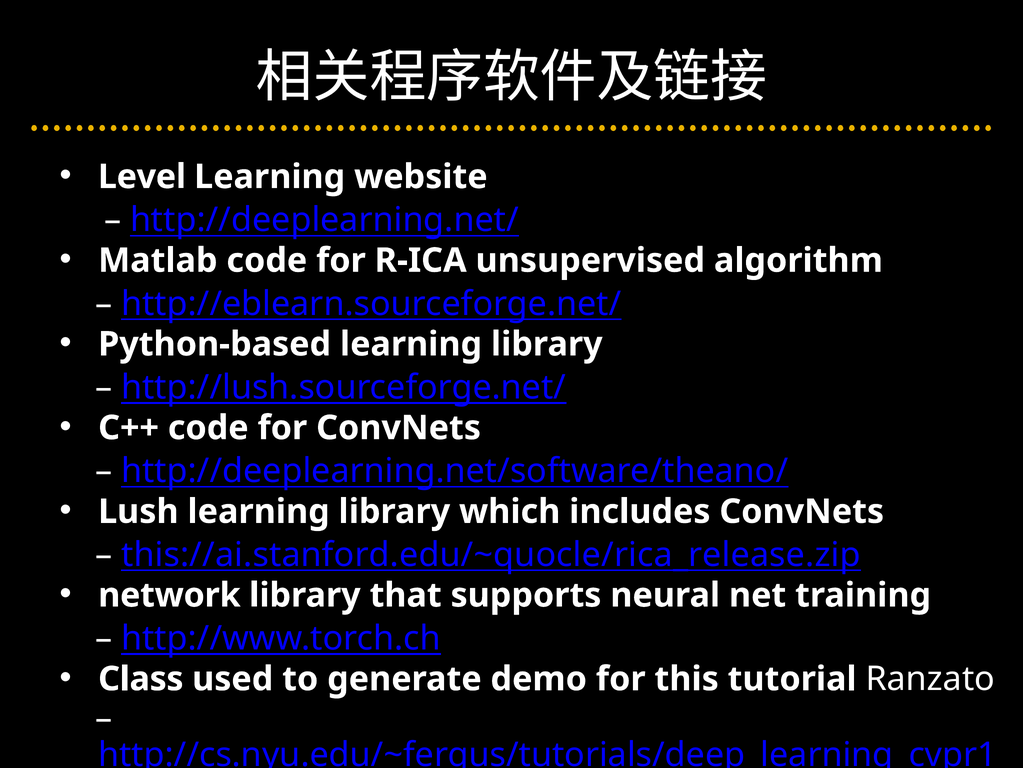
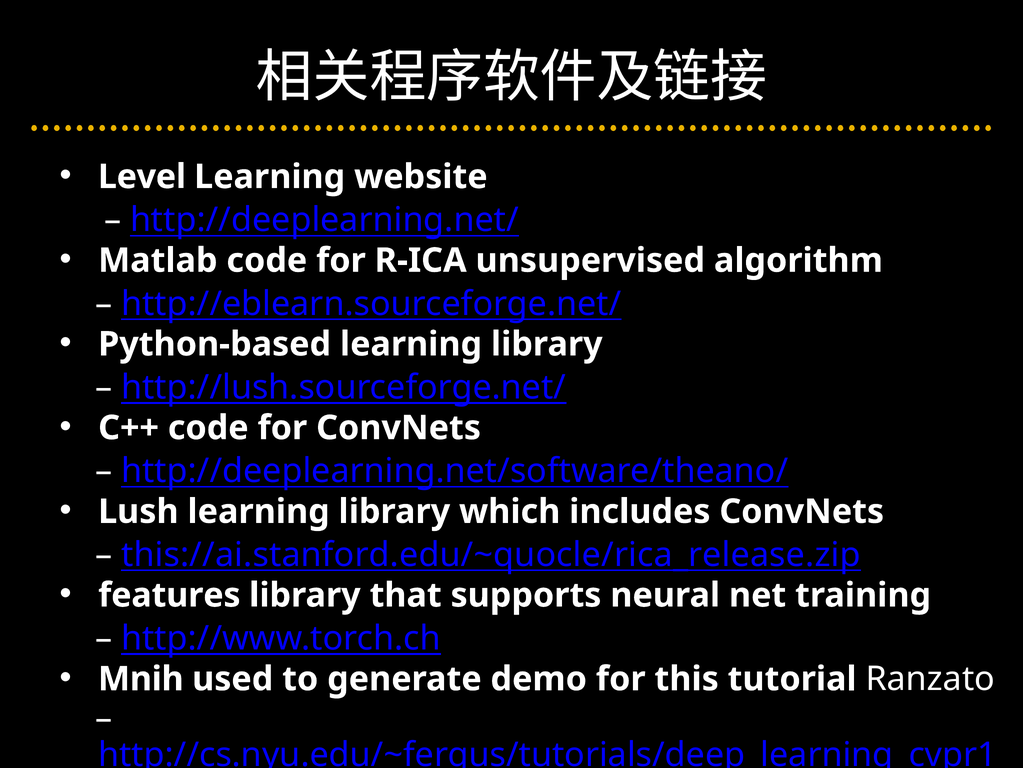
network: network -> features (169, 595)
Class: Class -> Mnih (141, 678)
